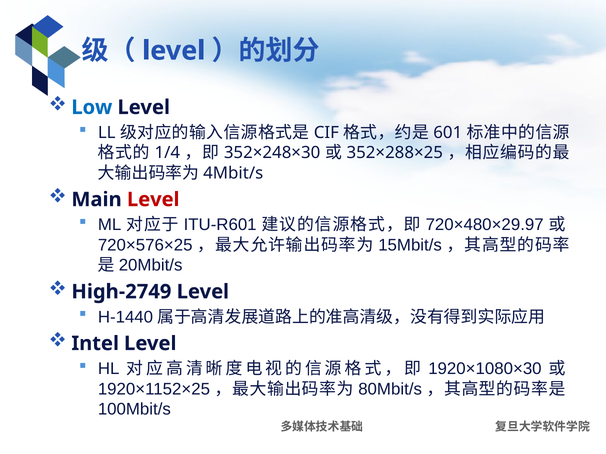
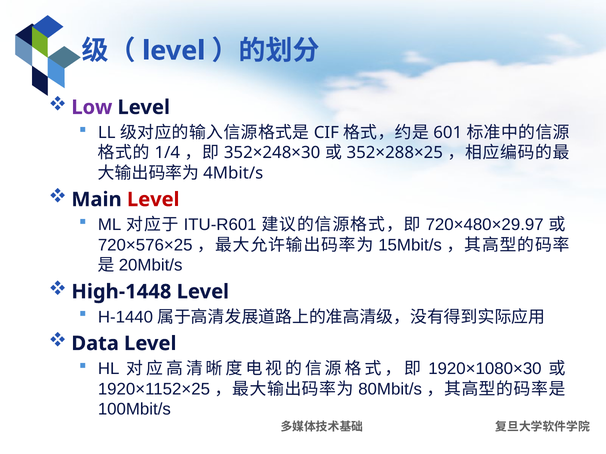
Low colour: blue -> purple (92, 107)
High-2749: High-2749 -> High-1448 (121, 292)
Intel: Intel -> Data (95, 344)
